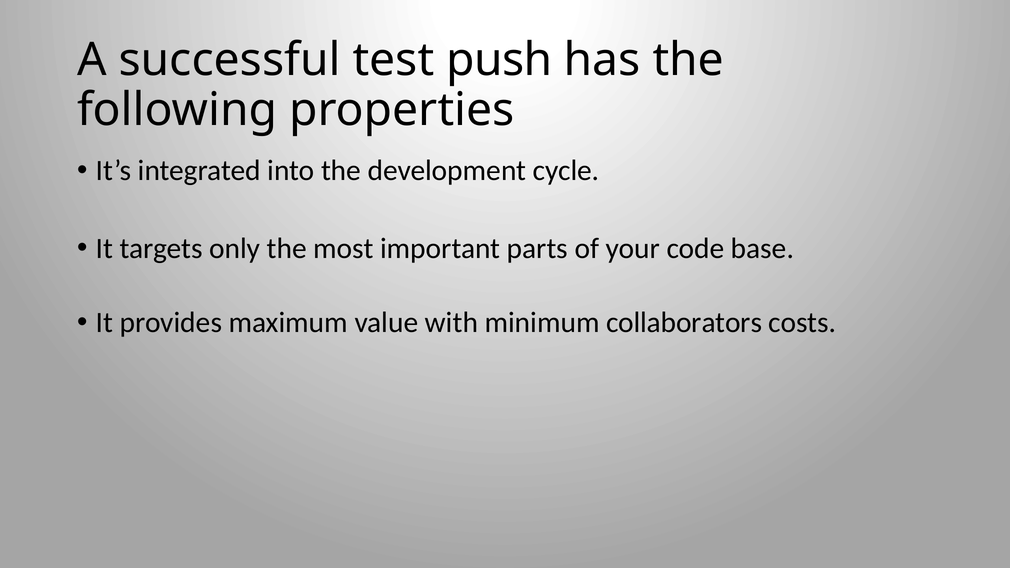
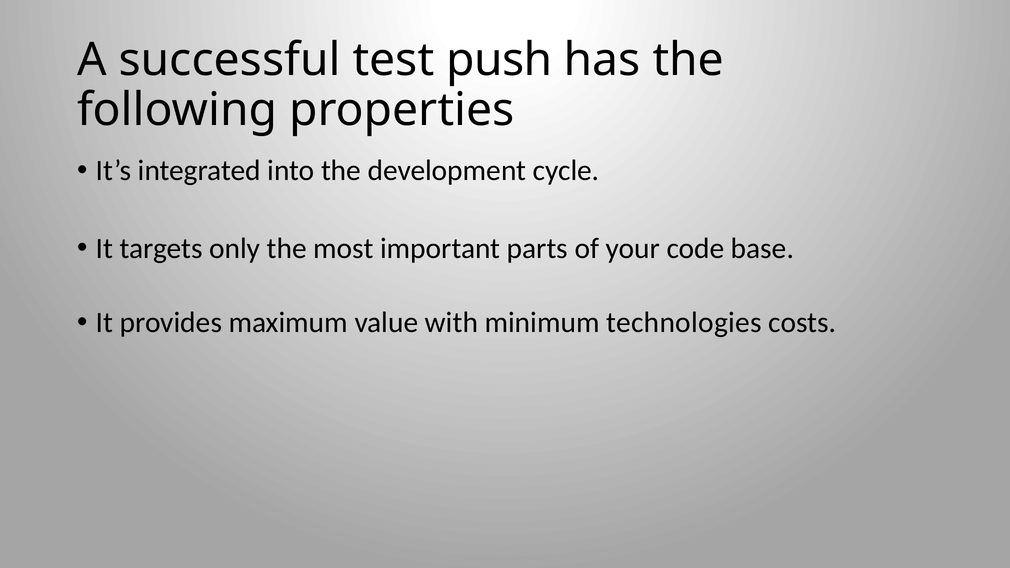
collaborators: collaborators -> technologies (684, 323)
